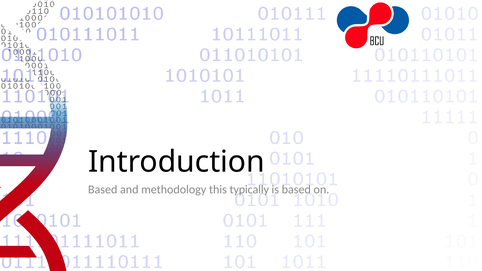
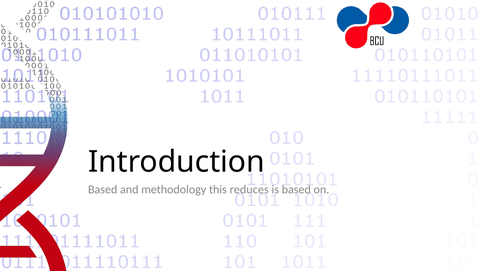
typically: typically -> reduces (249, 190)
